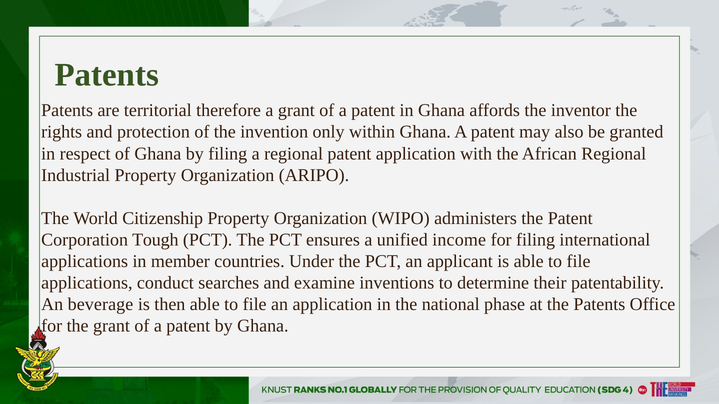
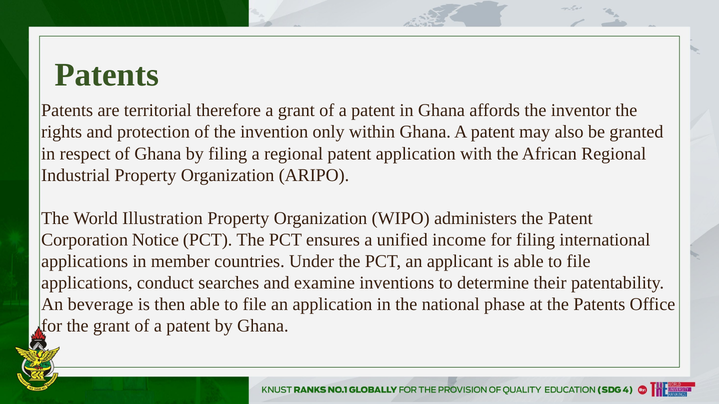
Citizenship: Citizenship -> Illustration (163, 218)
Tough: Tough -> Notice (155, 240)
